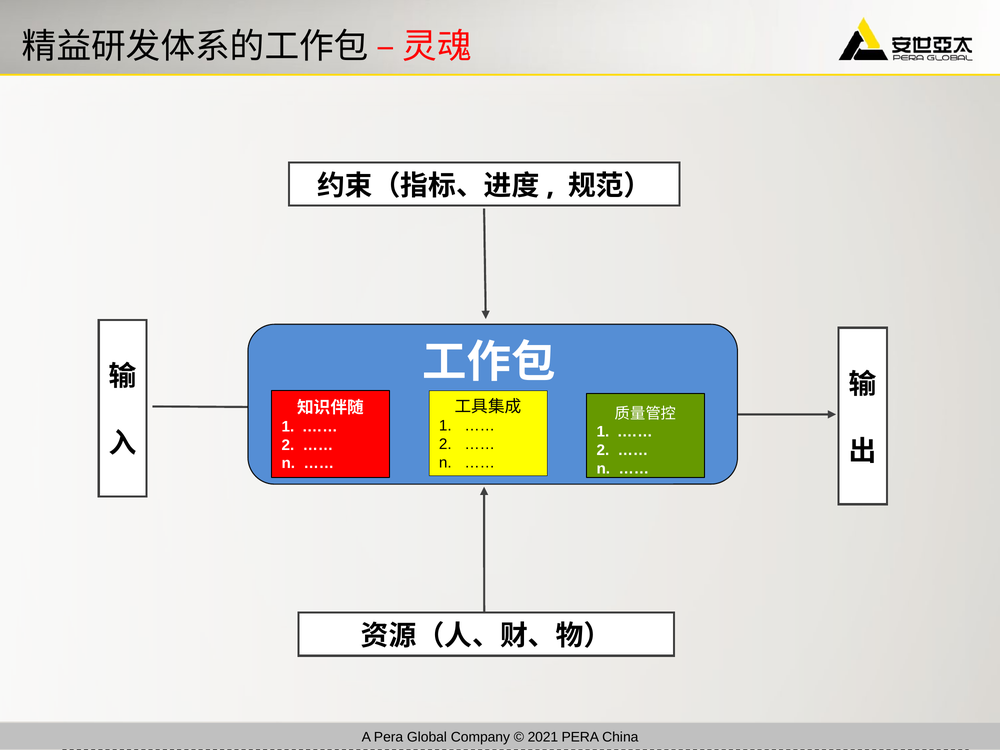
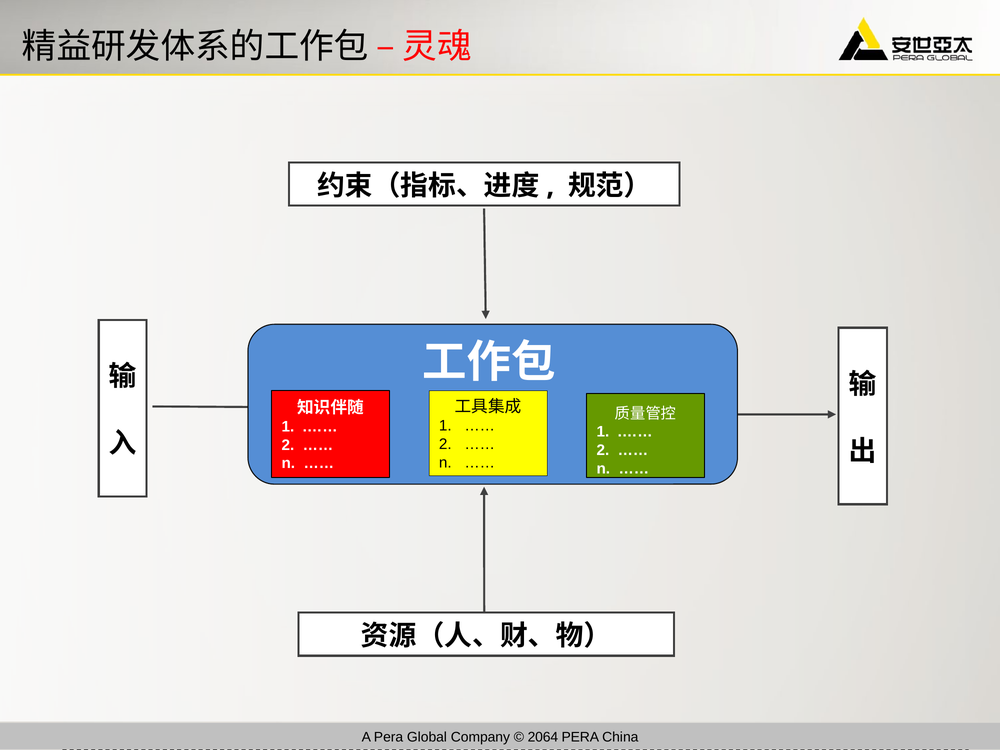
2021: 2021 -> 2064 (543, 737)
